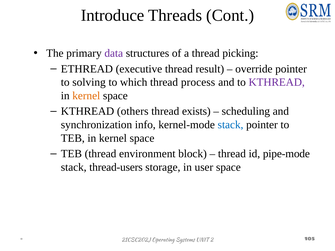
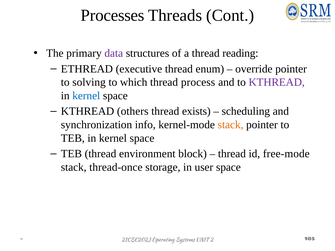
Introduce: Introduce -> Processes (113, 15)
picking: picking -> reading (240, 53)
result: result -> enum (210, 69)
kernel colour: orange -> blue (86, 96)
stack colour: blue -> orange (231, 125)
pipe-mode: pipe-mode -> free-mode (286, 154)
thread-users: thread-users -> thread-once (116, 167)
